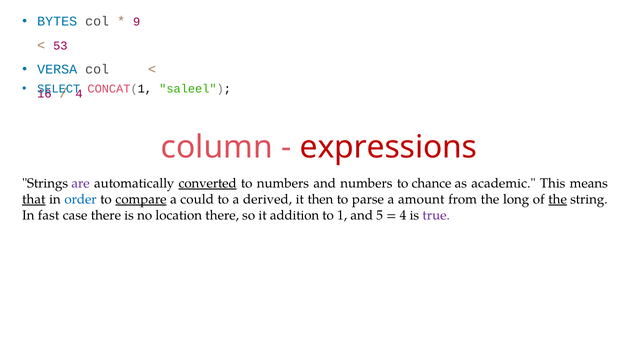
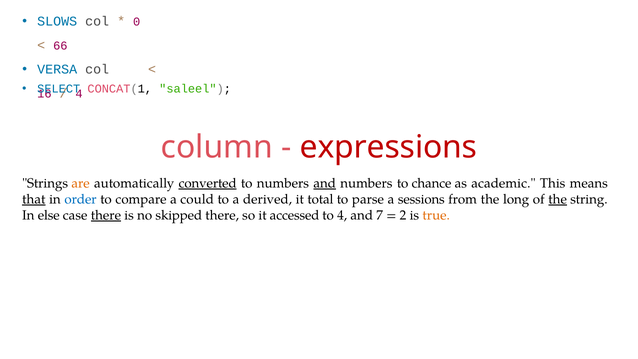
BYTES: BYTES -> SLOWS (57, 22)
9: 9 -> 0 (137, 22)
53: 53 -> 66 (60, 46)
are colour: purple -> orange (81, 183)
and underline: none -> present (325, 183)
compare underline: present -> none (141, 199)
then: then -> total (320, 199)
amount: amount -> sessions (421, 199)
fast: fast -> else (49, 215)
there underline: none -> present (106, 215)
location: location -> skipped (179, 215)
addition: addition -> accessed (295, 215)
to 1: 1 -> 4 (342, 215)
5: 5 -> 7 (380, 215)
4: 4 -> 2 (403, 215)
true colour: purple -> orange (436, 215)
